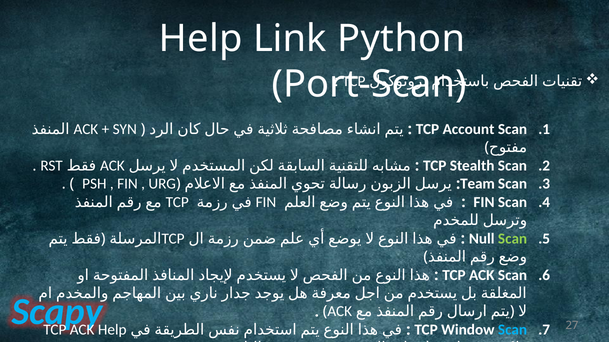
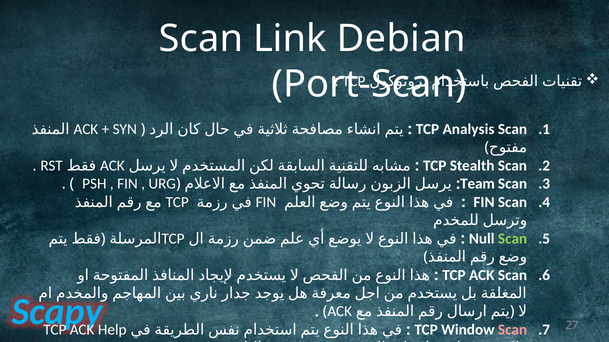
Help: Help -> Scan (201, 39)
Python: Python -> Debian (401, 39)
Account: Account -> Analysis (469, 129)
Scan colour: light blue -> pink (513, 330)
